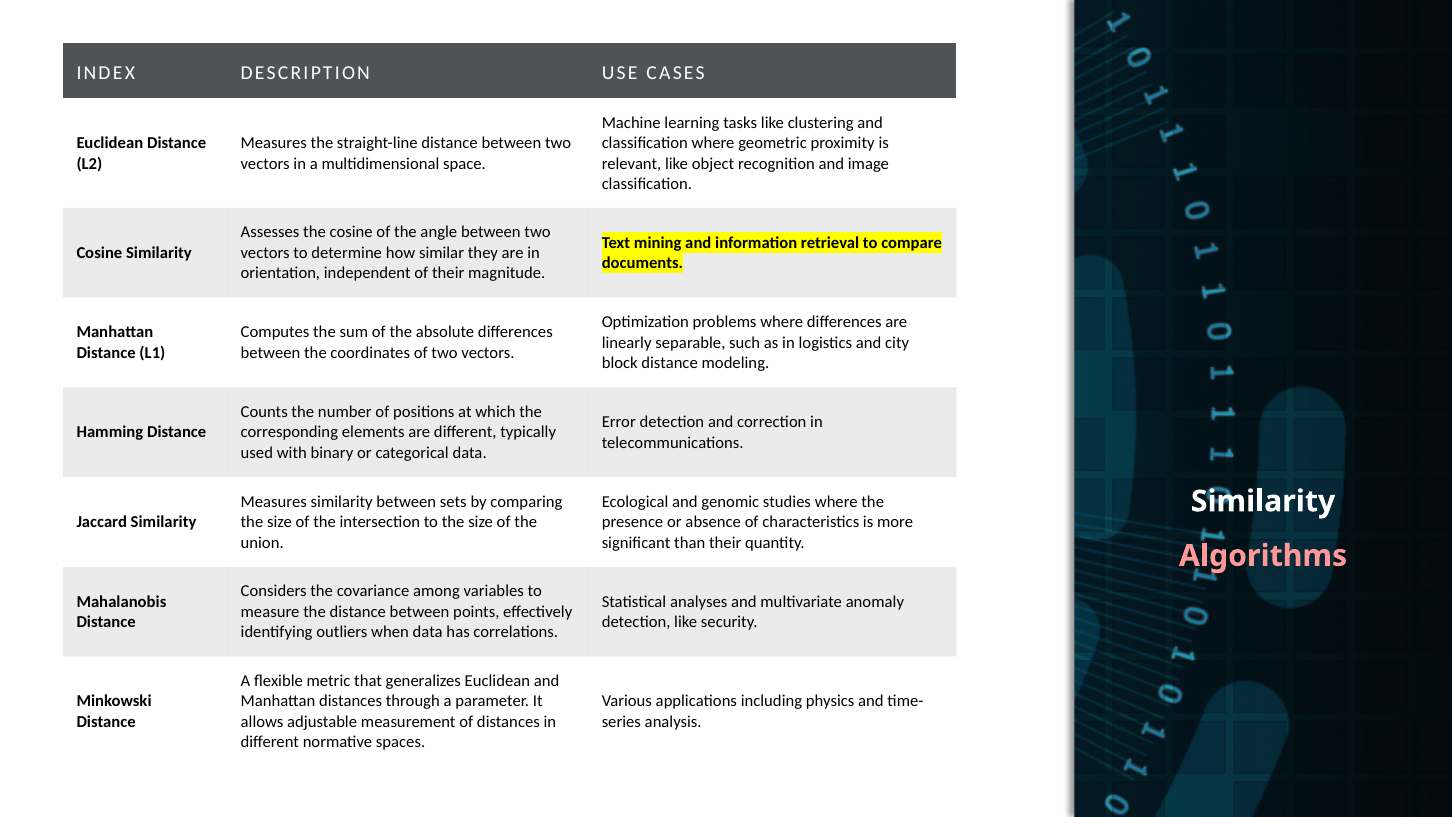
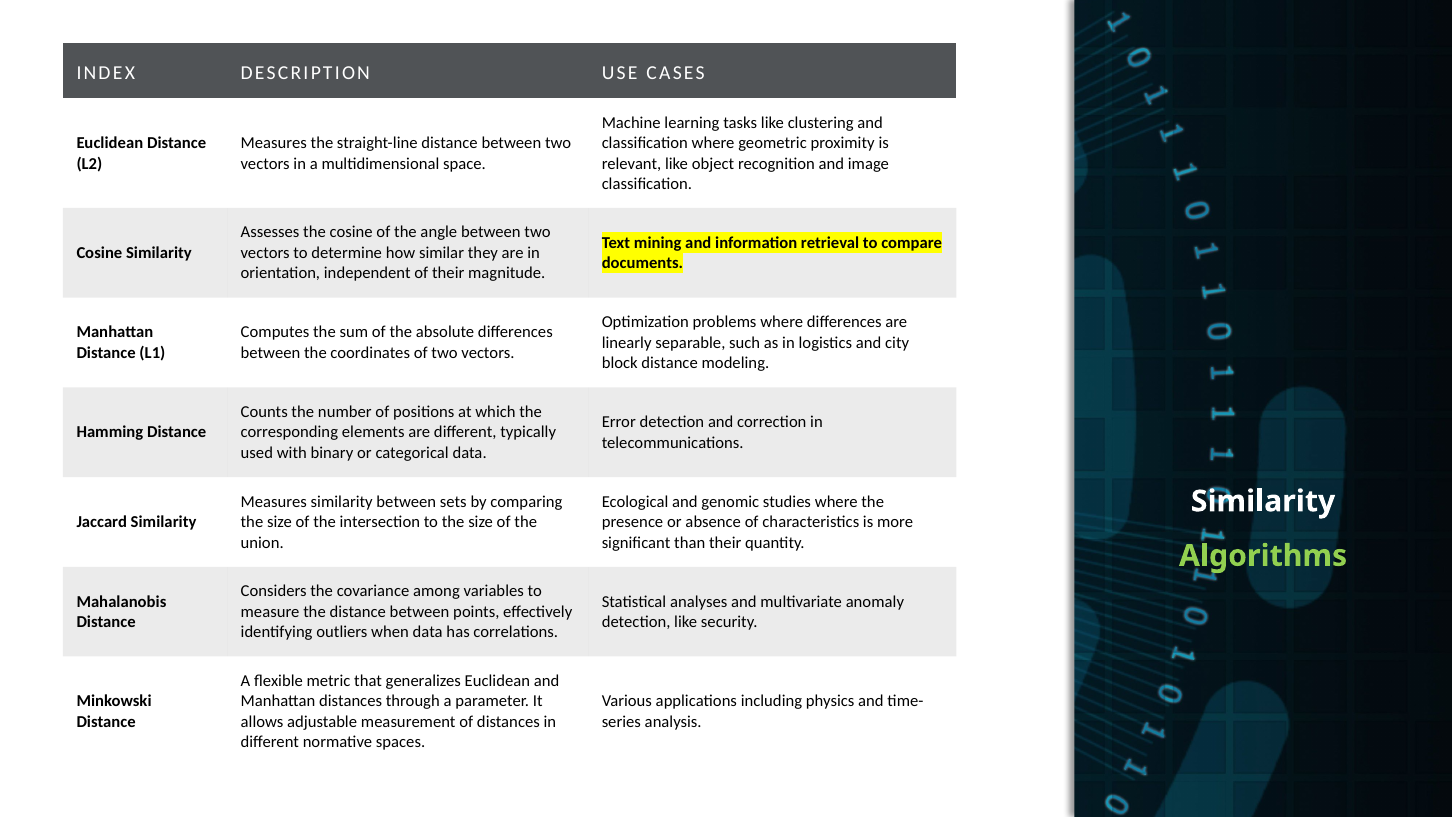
Algorithms colour: pink -> light green (1263, 556)
